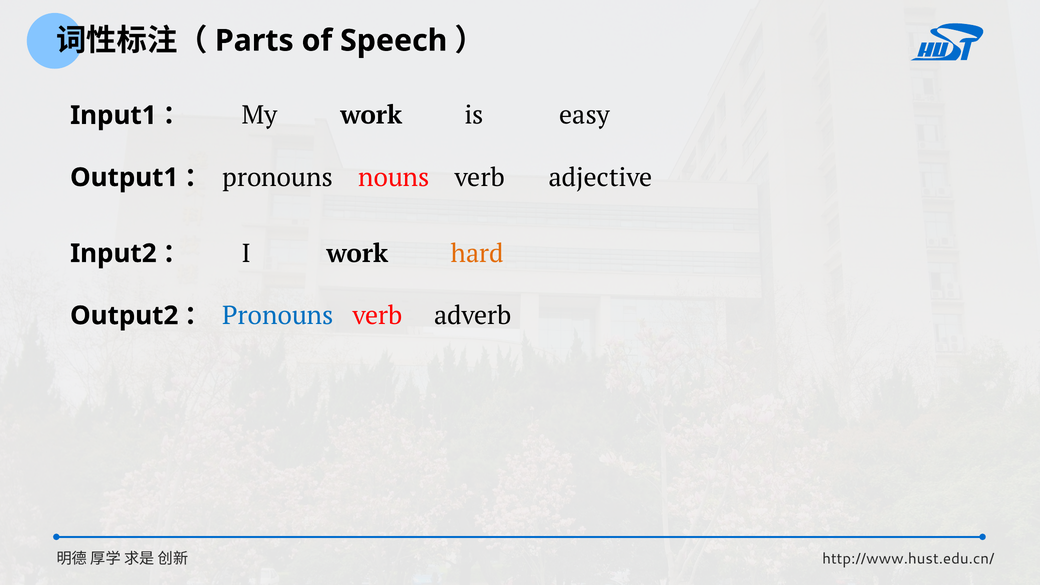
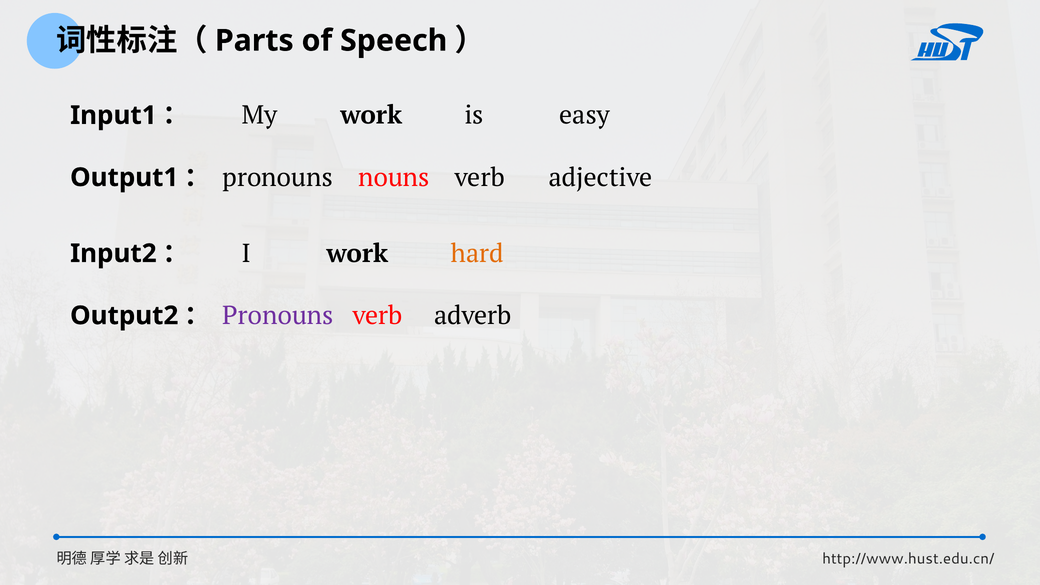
Pronouns colour: blue -> purple (278, 316)
